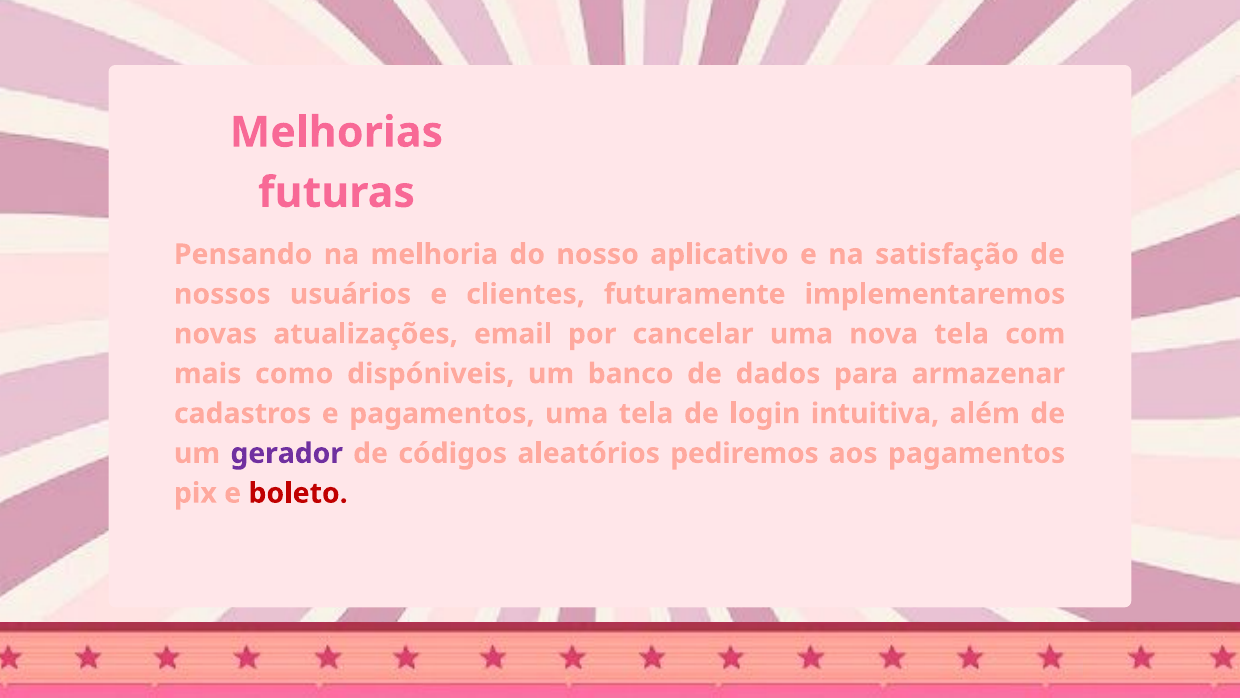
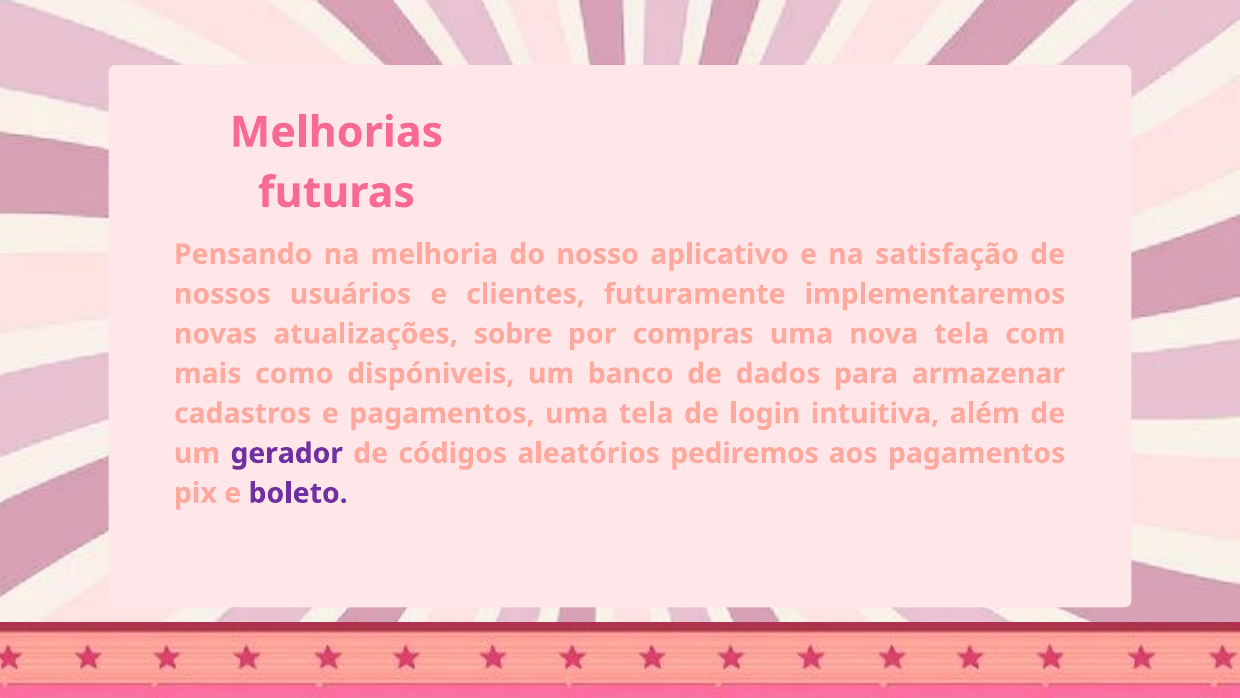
email: email -> sobre (513, 334)
cancelar: cancelar -> compras (693, 334)
boleto colour: red -> purple (298, 493)
